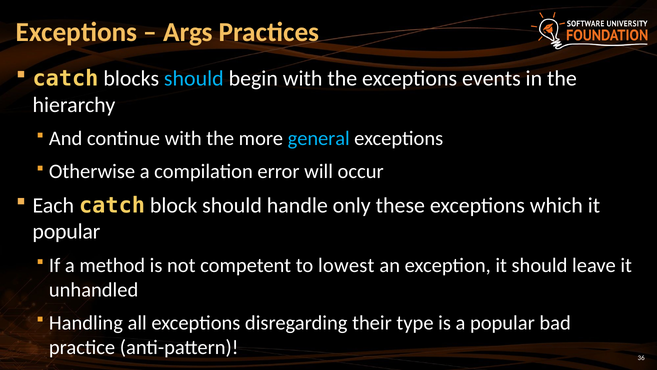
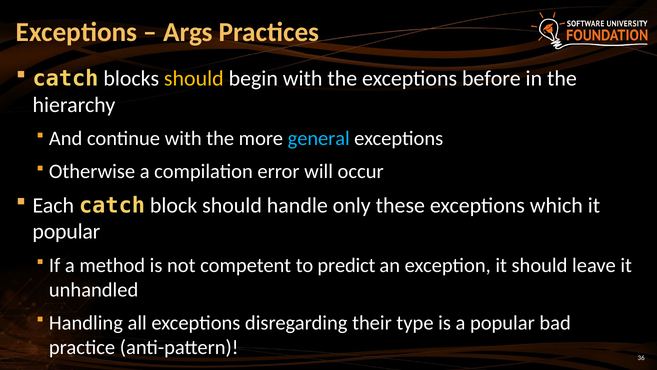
should colour: light blue -> yellow (194, 79)
events: events -> before (491, 79)
lowest: lowest -> predict (346, 265)
